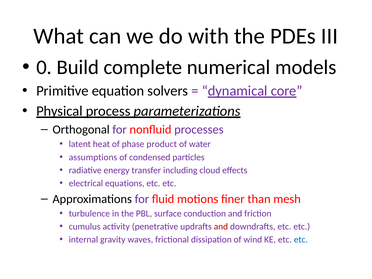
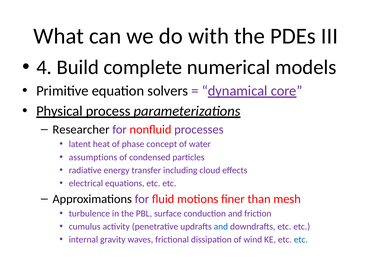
0: 0 -> 4 (44, 67)
Orthogonal: Orthogonal -> Researcher (81, 130)
product: product -> concept (162, 144)
and colour: red -> blue (221, 227)
